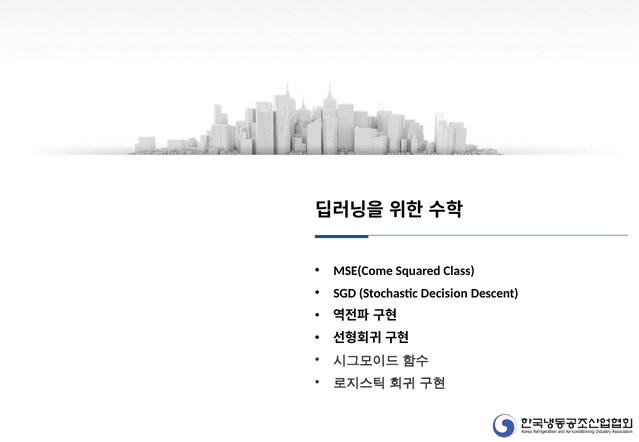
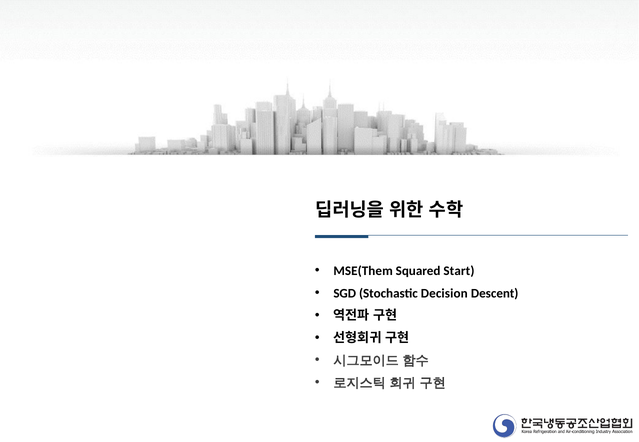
MSE(Come: MSE(Come -> MSE(Them (363, 271)
Class: Class -> Start (459, 271)
